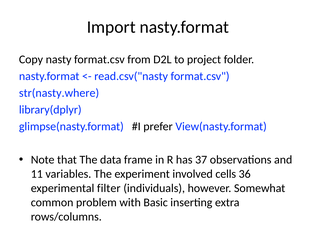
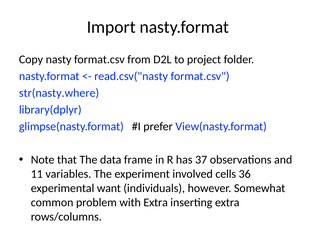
filter: filter -> want (109, 188)
with Basic: Basic -> Extra (156, 202)
